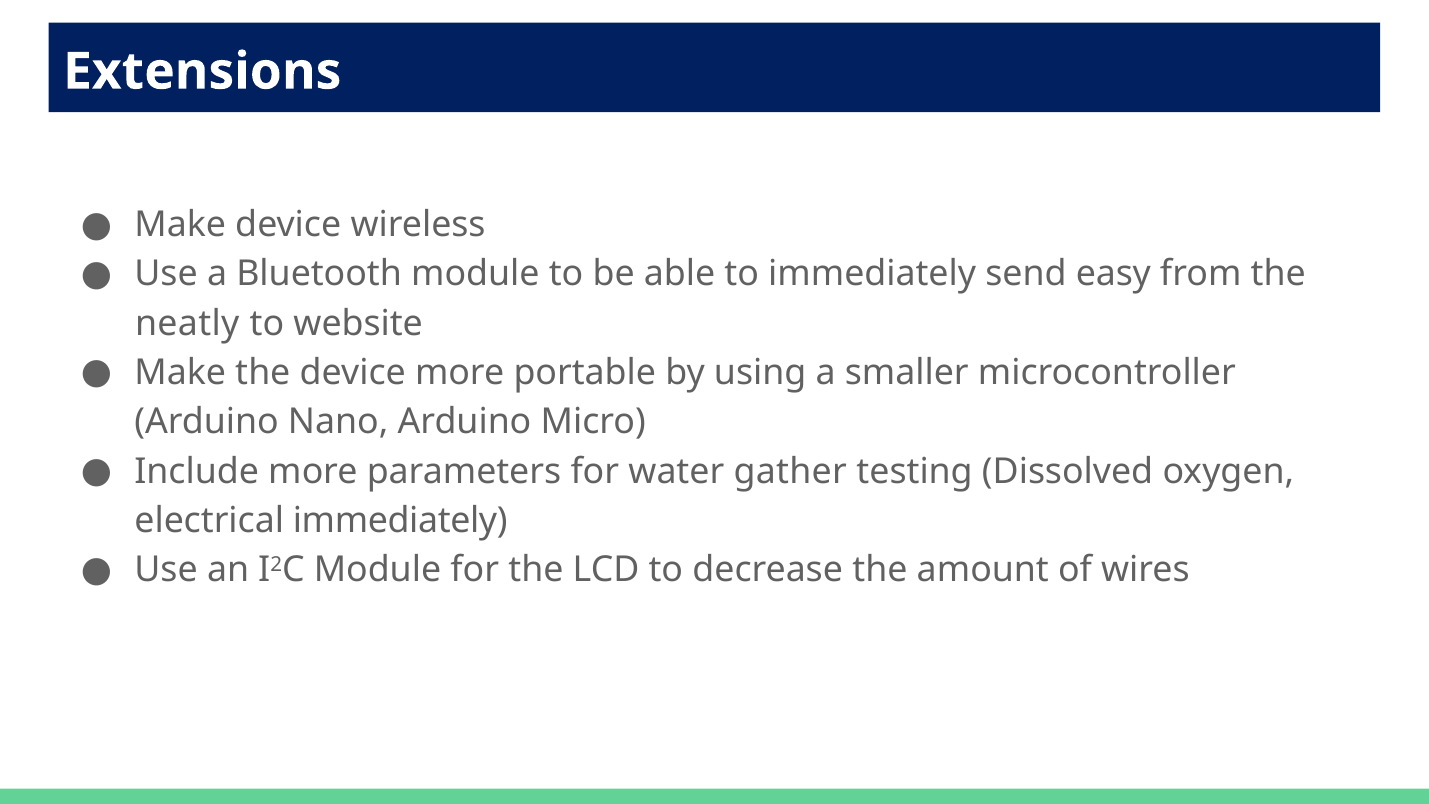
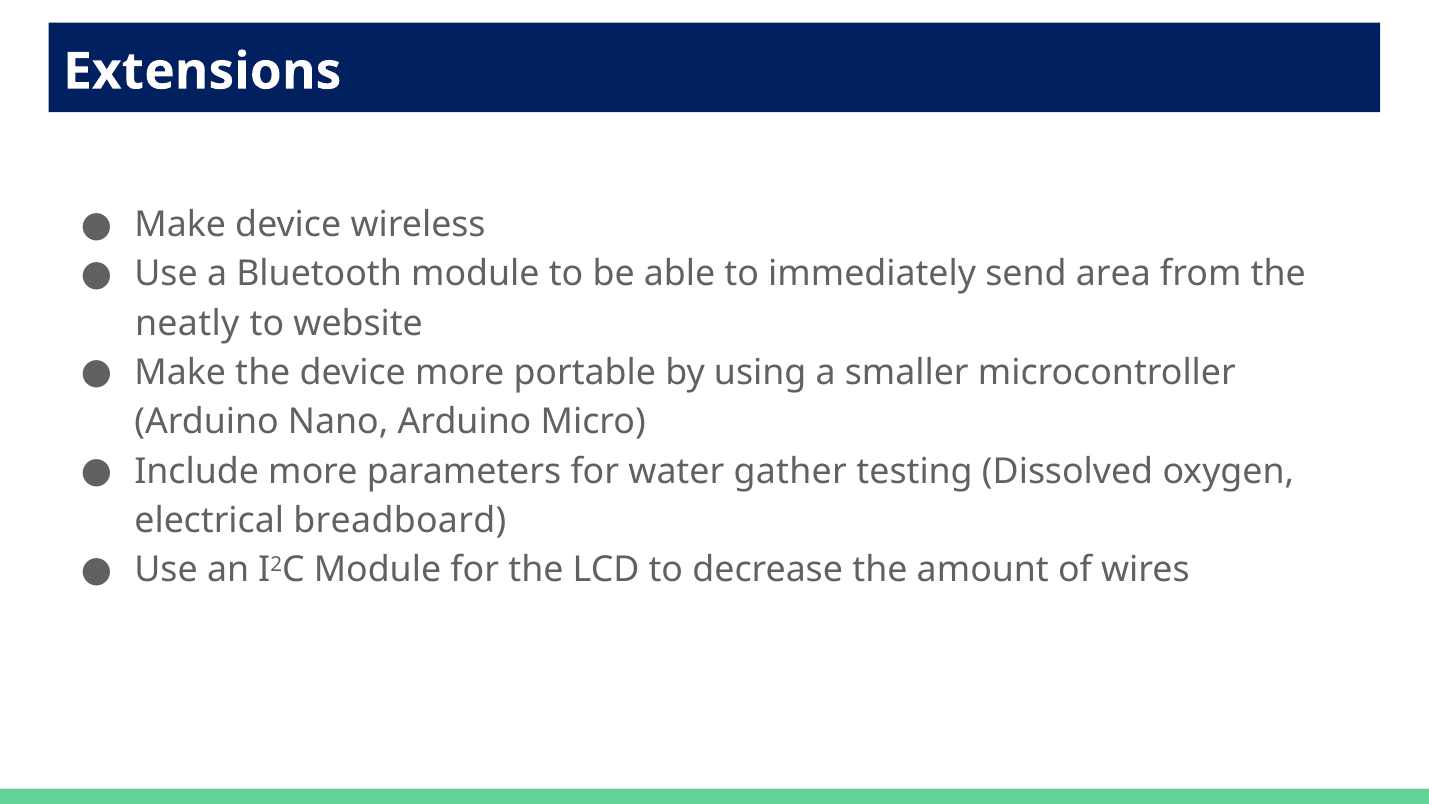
easy: easy -> area (1113, 274)
electrical immediately: immediately -> breadboard (400, 520)
